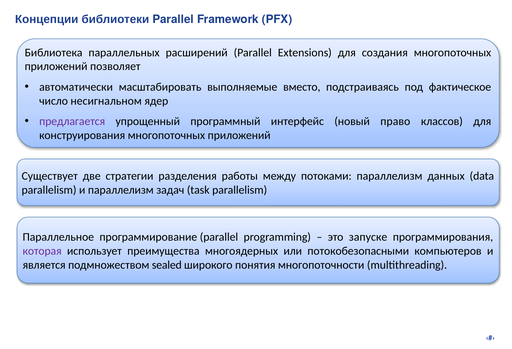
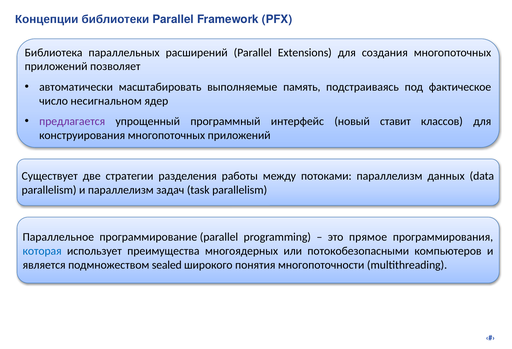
вместо: вместо -> память (302, 87)
право: право -> ставит (395, 121)
запуске: запуске -> прямое (368, 237)
которая colour: purple -> blue (42, 251)
